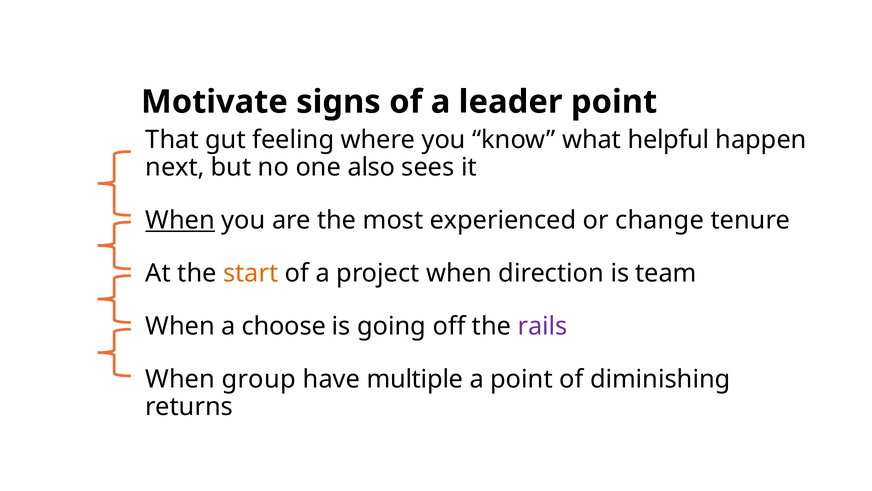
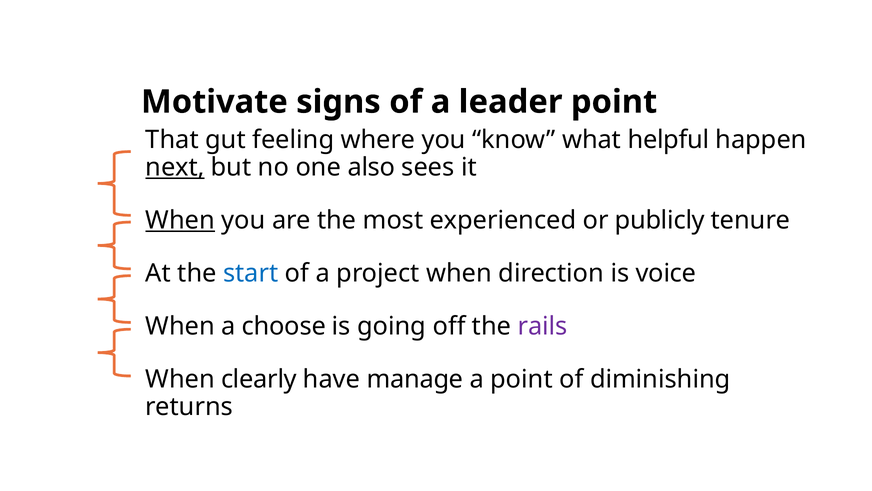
next underline: none -> present (175, 167)
change: change -> publicly (660, 220)
start colour: orange -> blue (251, 273)
team: team -> voice (666, 273)
group: group -> clearly (259, 379)
multiple: multiple -> manage (415, 379)
